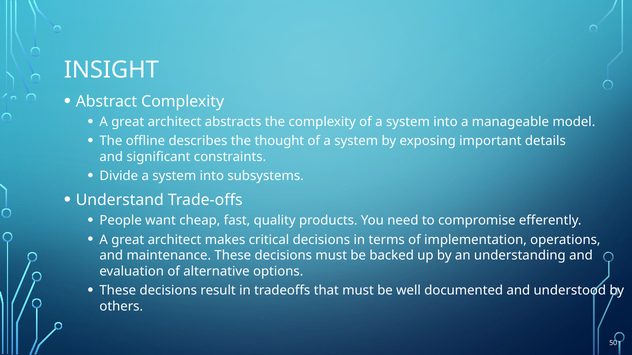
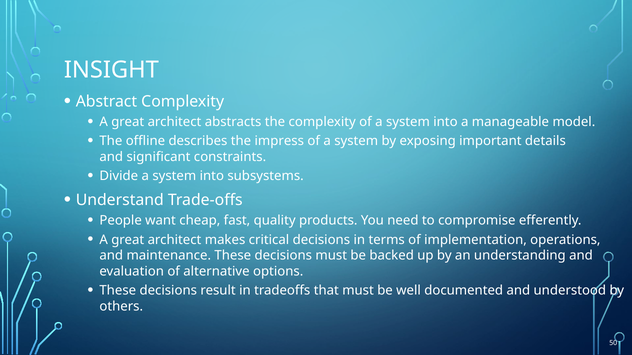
thought: thought -> impress (279, 141)
